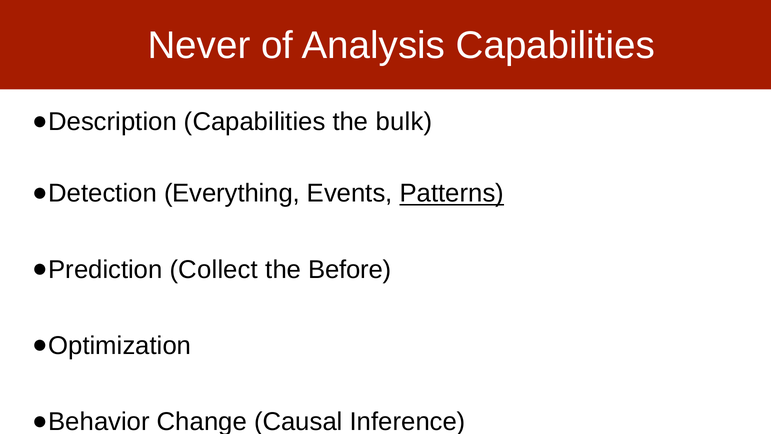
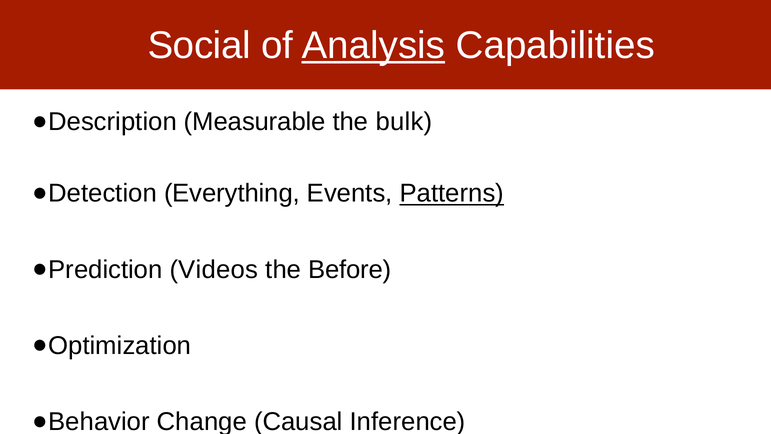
Never: Never -> Social (199, 46)
Analysis underline: none -> present (373, 46)
Capabilities: Capabilities -> Measurable (255, 122)
Collect: Collect -> Videos (214, 269)
